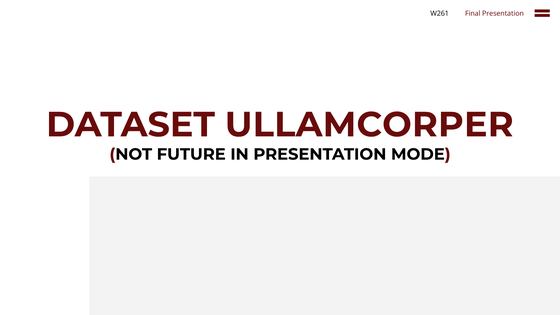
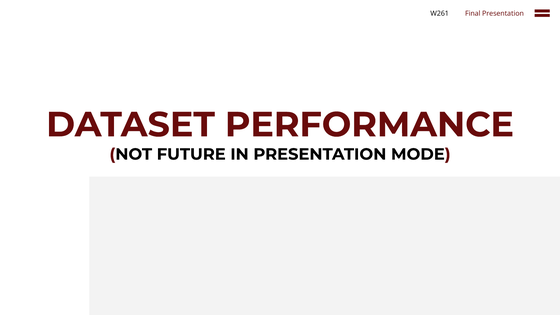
ULLAMCORPER: ULLAMCORPER -> PERFORMANCE (369, 125)
